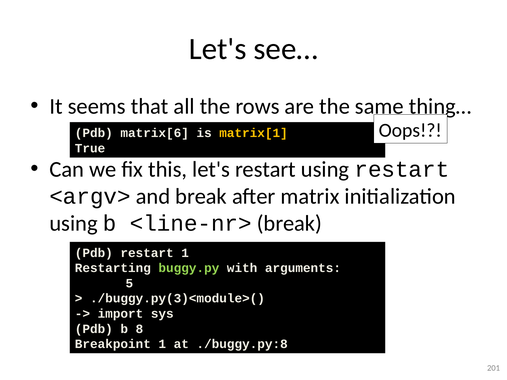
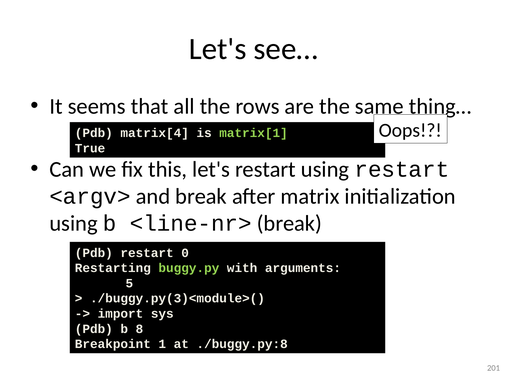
matrix[6: matrix[6 -> matrix[4 (155, 133)
matrix[1 colour: yellow -> light green (254, 133)
restart 1: 1 -> 0 (185, 253)
